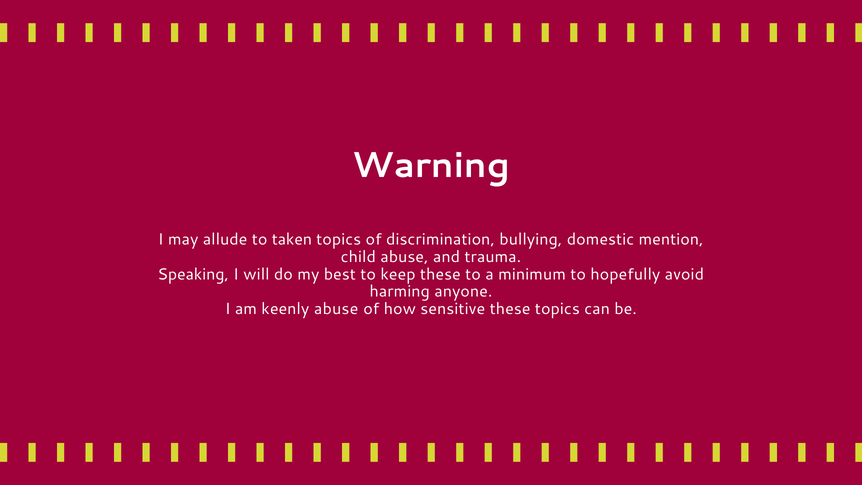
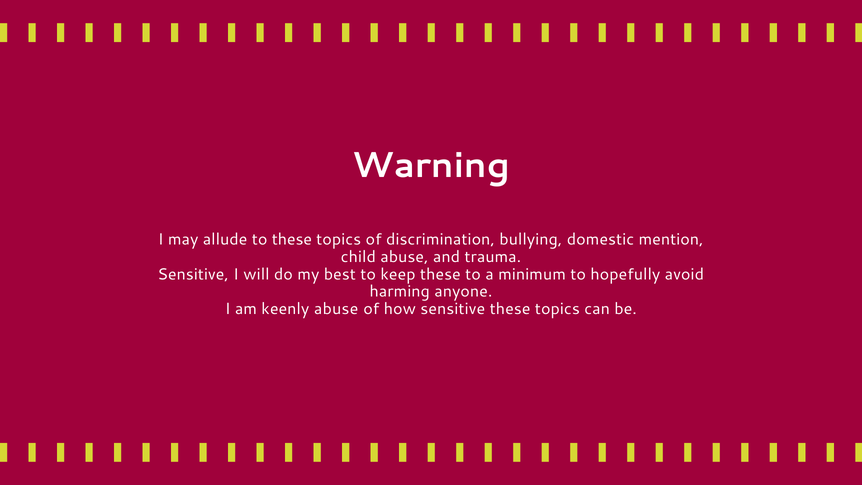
to taken: taken -> these (292, 239)
Speaking: Speaking -> Sensitive (193, 274)
